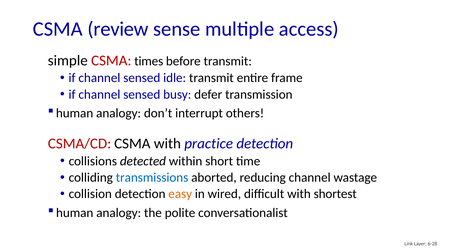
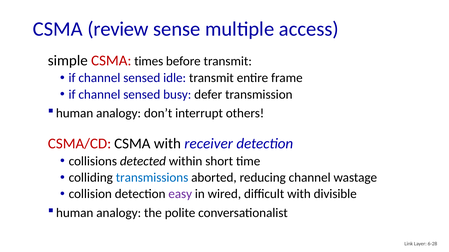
practice: practice -> receiver (209, 144)
easy colour: orange -> purple (180, 194)
shortest: shortest -> divisible (335, 194)
